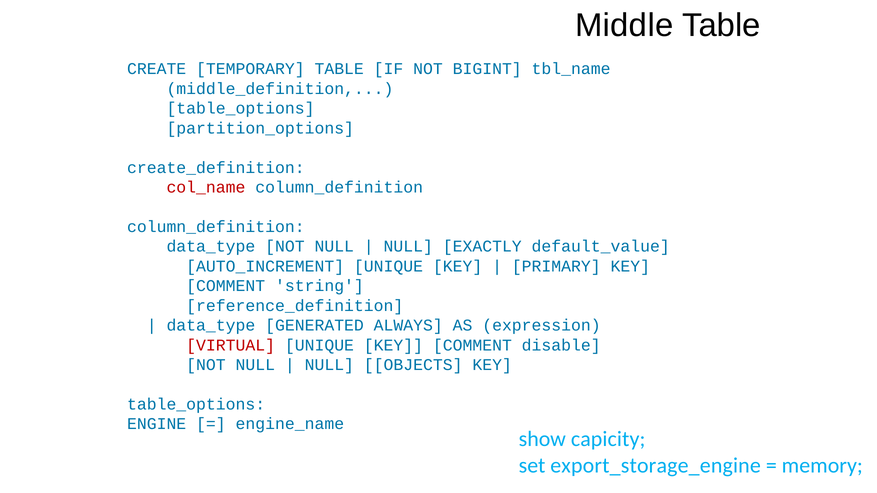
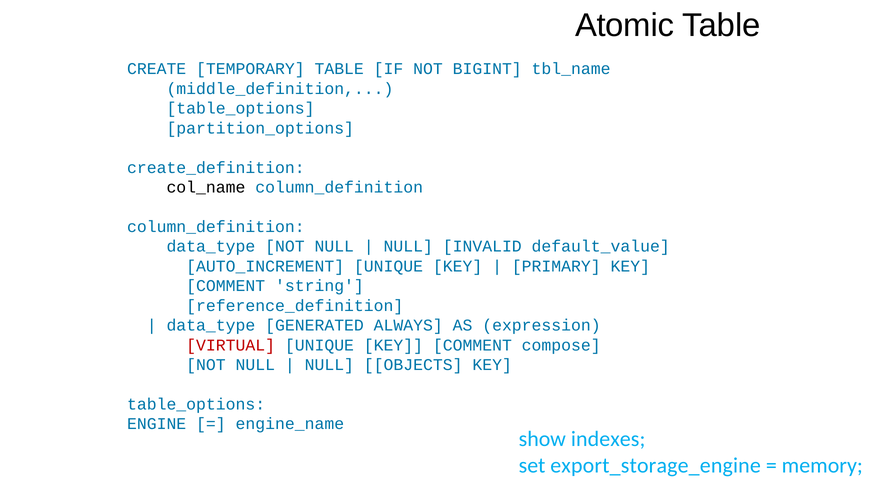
Middle: Middle -> Atomic (625, 25)
col_name colour: red -> black (206, 187)
EXACTLY: EXACTLY -> INVALID (482, 247)
disable: disable -> compose (561, 345)
capicity: capicity -> indexes (608, 439)
